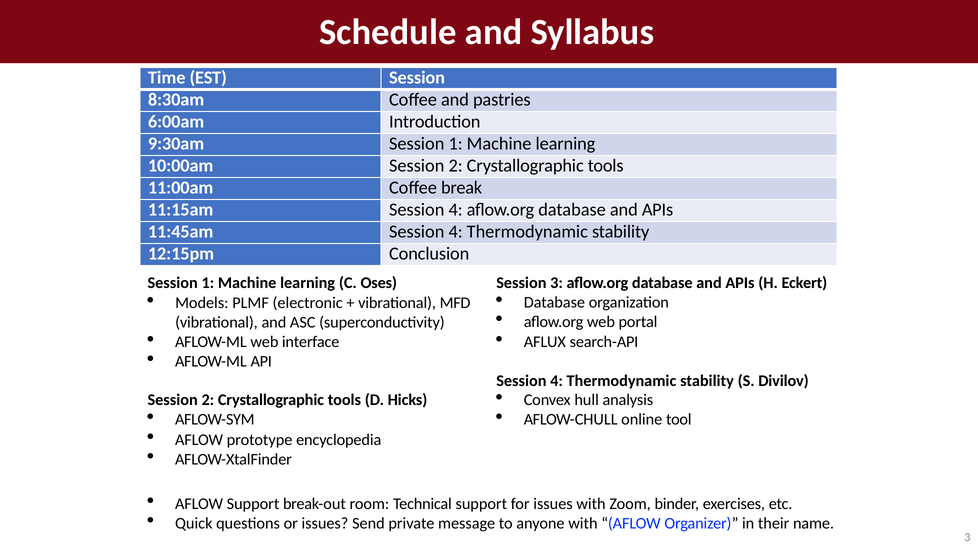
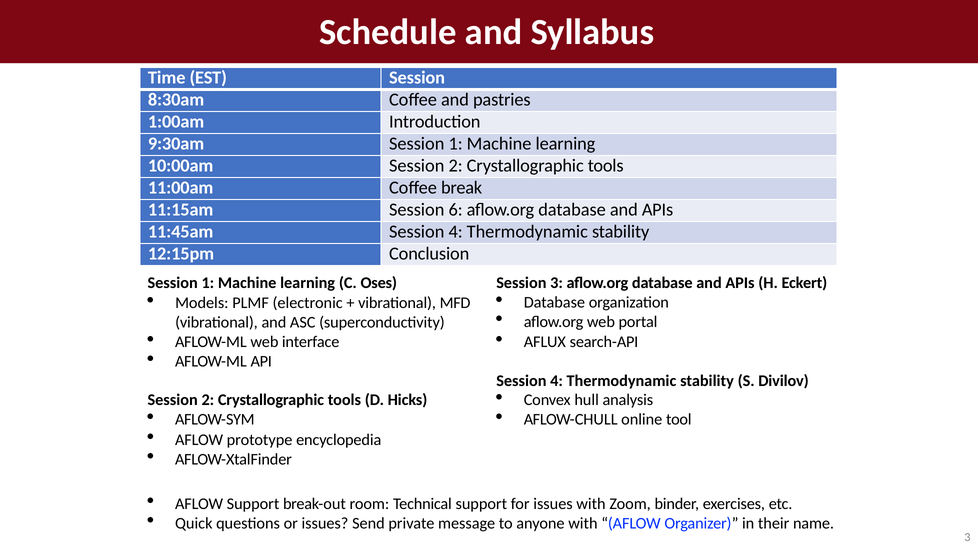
6:00am: 6:00am -> 1:00am (176, 122)
11:15am Session 4: 4 -> 6 (456, 210)
